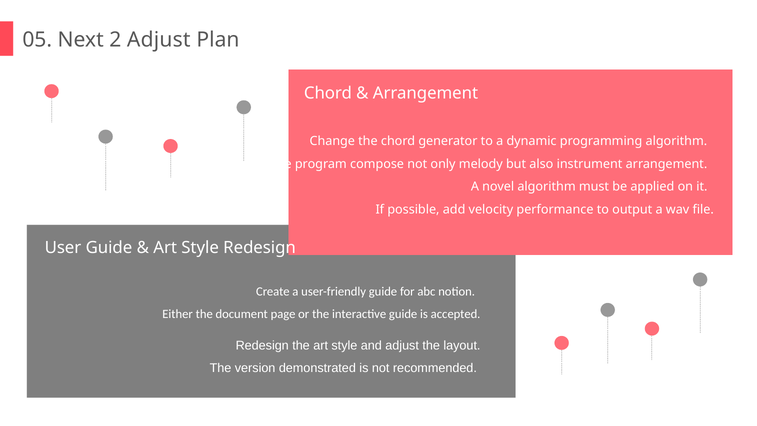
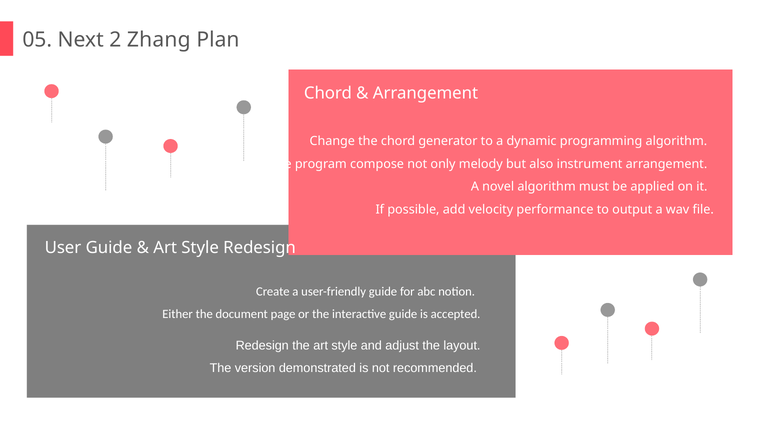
Adjust: Adjust -> Zhang (159, 40)
